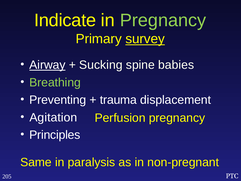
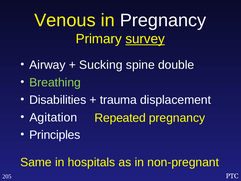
Indicate: Indicate -> Venous (65, 20)
Pregnancy colour: light green -> white (163, 20)
Airway underline: present -> none (47, 65)
babies: babies -> double (176, 65)
Preventing: Preventing -> Disabilities (58, 100)
Perfusion: Perfusion -> Repeated (120, 118)
paralysis: paralysis -> hospitals (91, 162)
